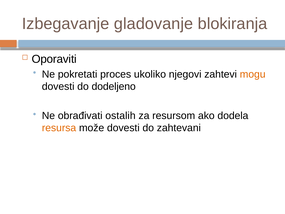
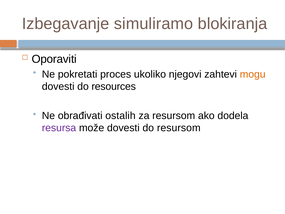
gladovanje: gladovanje -> simuliramo (154, 24)
dodeljeno: dodeljeno -> resources (114, 86)
resursa colour: orange -> purple (59, 128)
do zahtevani: zahtevani -> resursom (179, 128)
